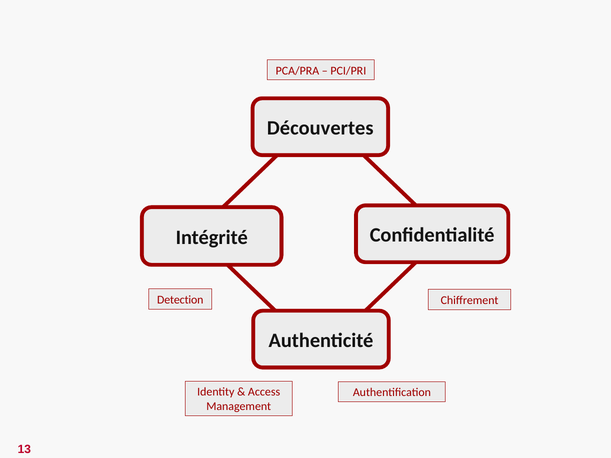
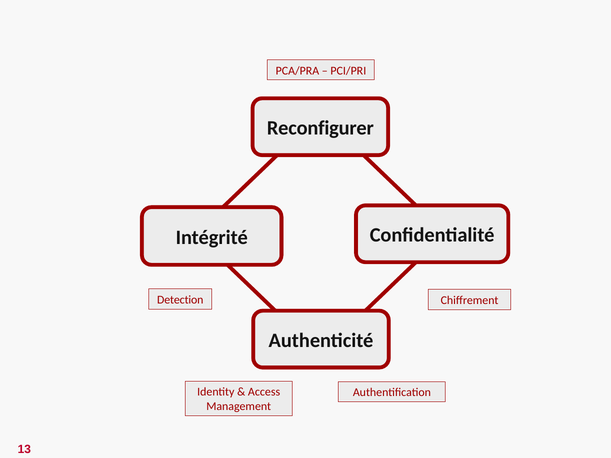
Découvertes: Découvertes -> Reconfigurer (320, 128)
